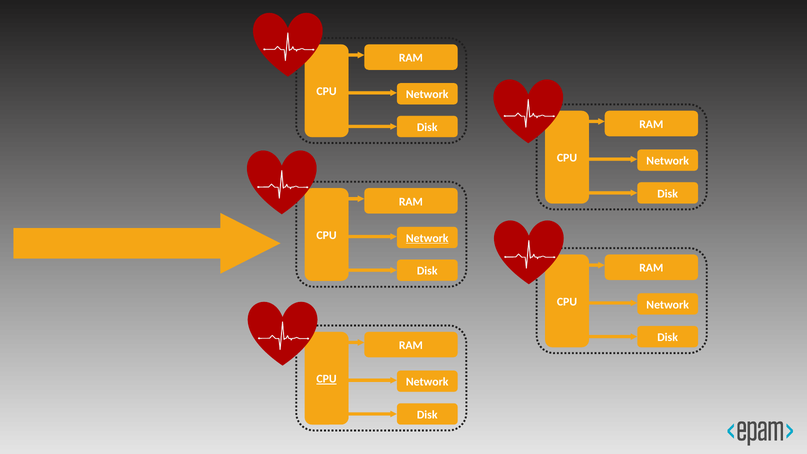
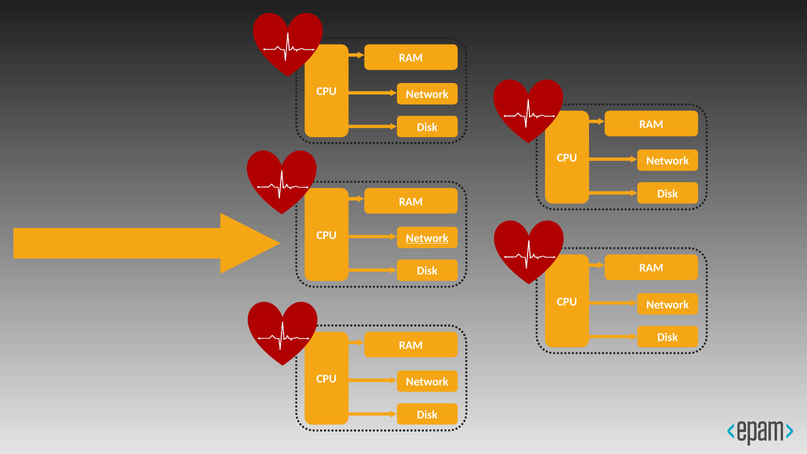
CPU underline: present -> none (327, 379)
